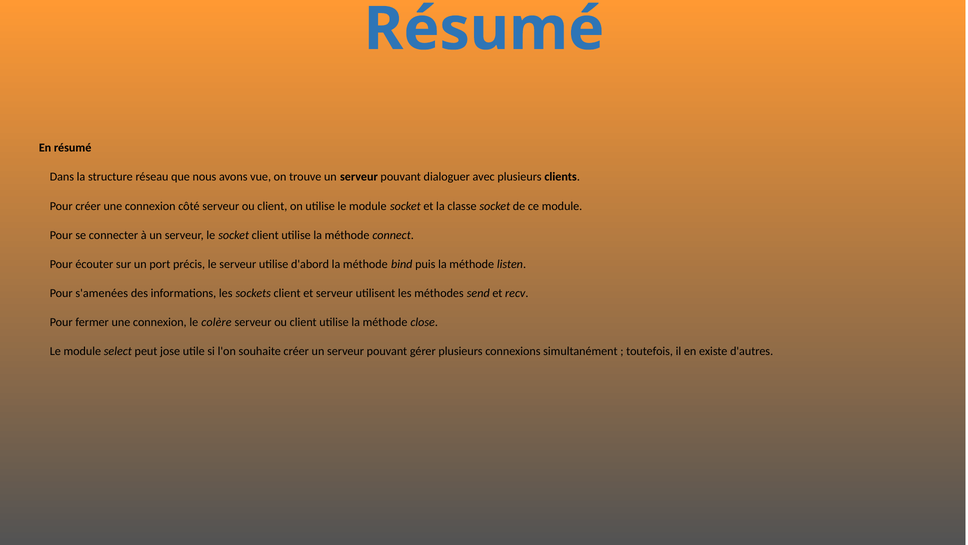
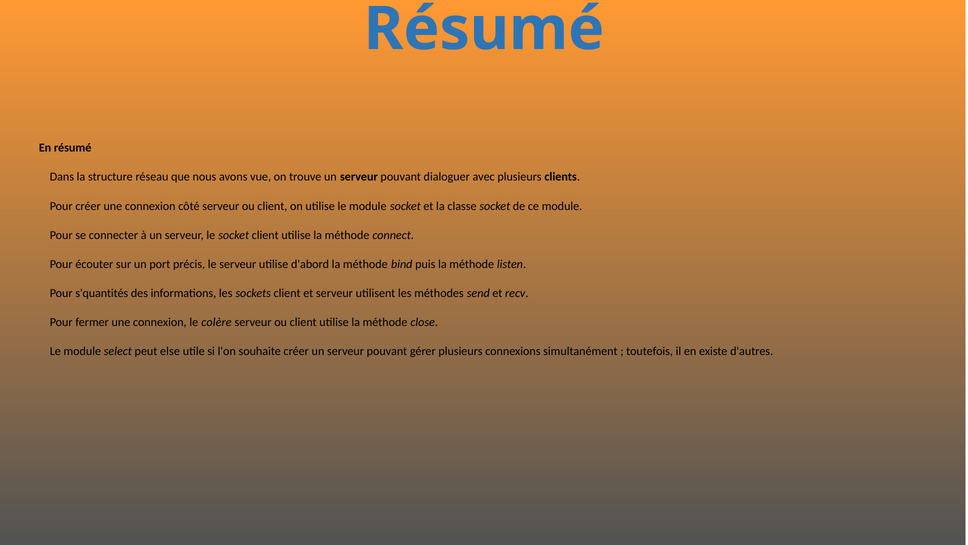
s'amenées: s'amenées -> s'quantités (102, 293)
jose: jose -> else (170, 351)
